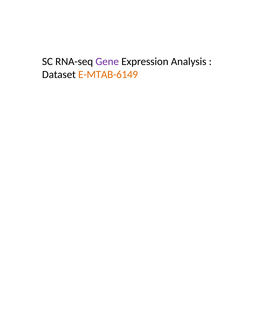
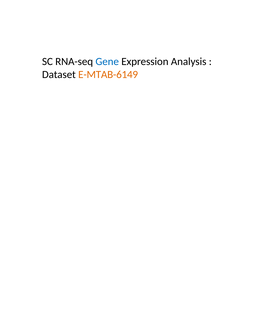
Gene colour: purple -> blue (107, 62)
